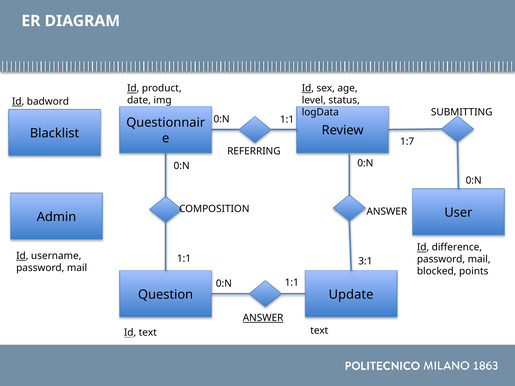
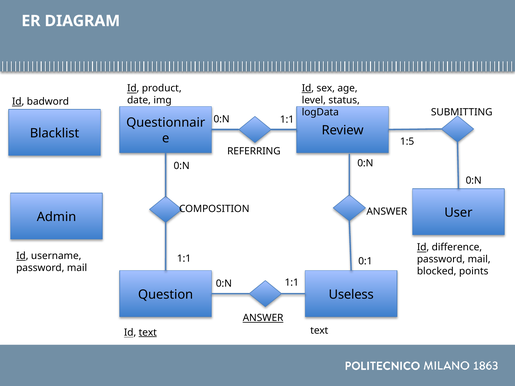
1:7: 1:7 -> 1:5 (407, 142)
3:1: 3:1 -> 0:1 (365, 261)
Update: Update -> Useless (351, 295)
text underline: none -> present (148, 333)
